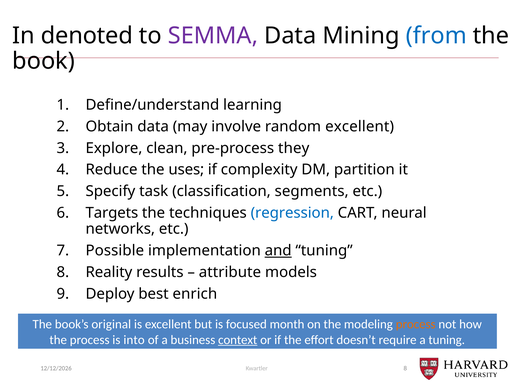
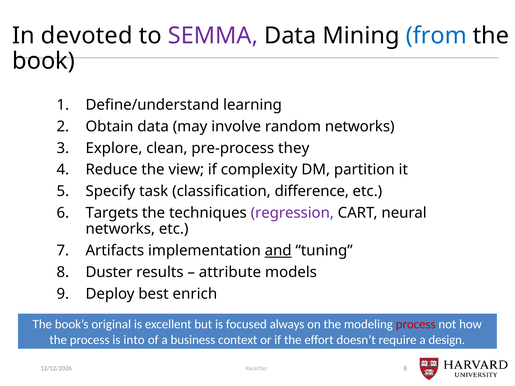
denoted: denoted -> devoted (87, 36)
random excellent: excellent -> networks (360, 127)
uses: uses -> view (186, 170)
segments: segments -> difference (312, 191)
regression colour: blue -> purple (292, 213)
Possible: Possible -> Artifacts (115, 251)
Reality: Reality -> Duster (109, 272)
month: month -> always (287, 325)
process colour: orange -> red (416, 325)
context underline: present -> none (238, 340)
a tuning: tuning -> design (447, 340)
